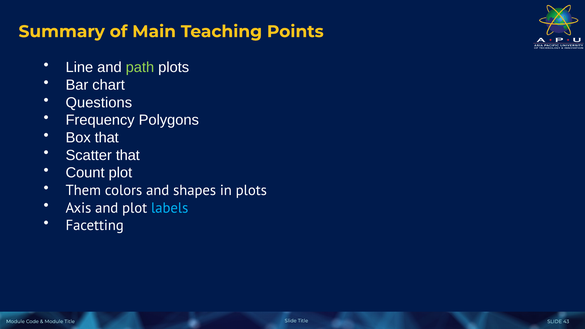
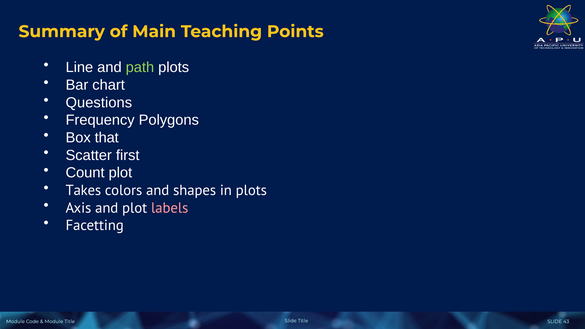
Scatter that: that -> first (128, 155)
Them: Them -> Takes (83, 190)
labels colour: light blue -> pink (170, 208)
